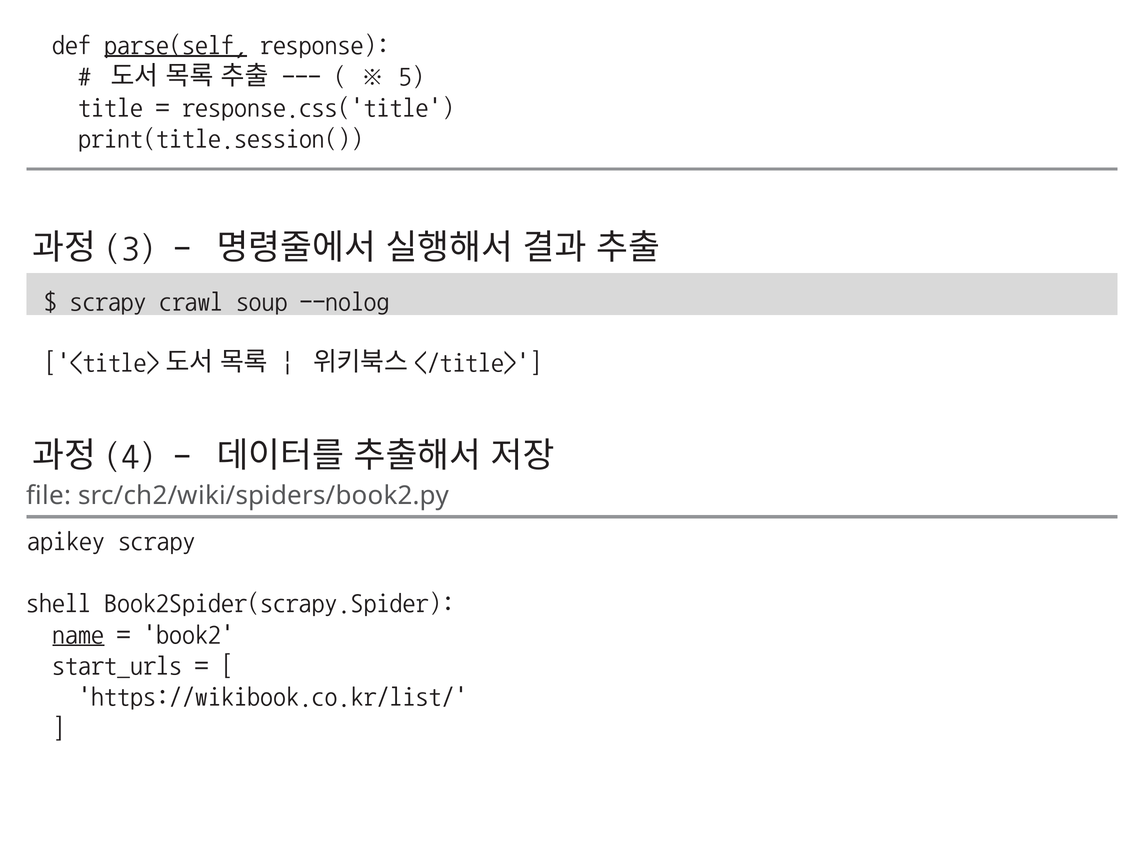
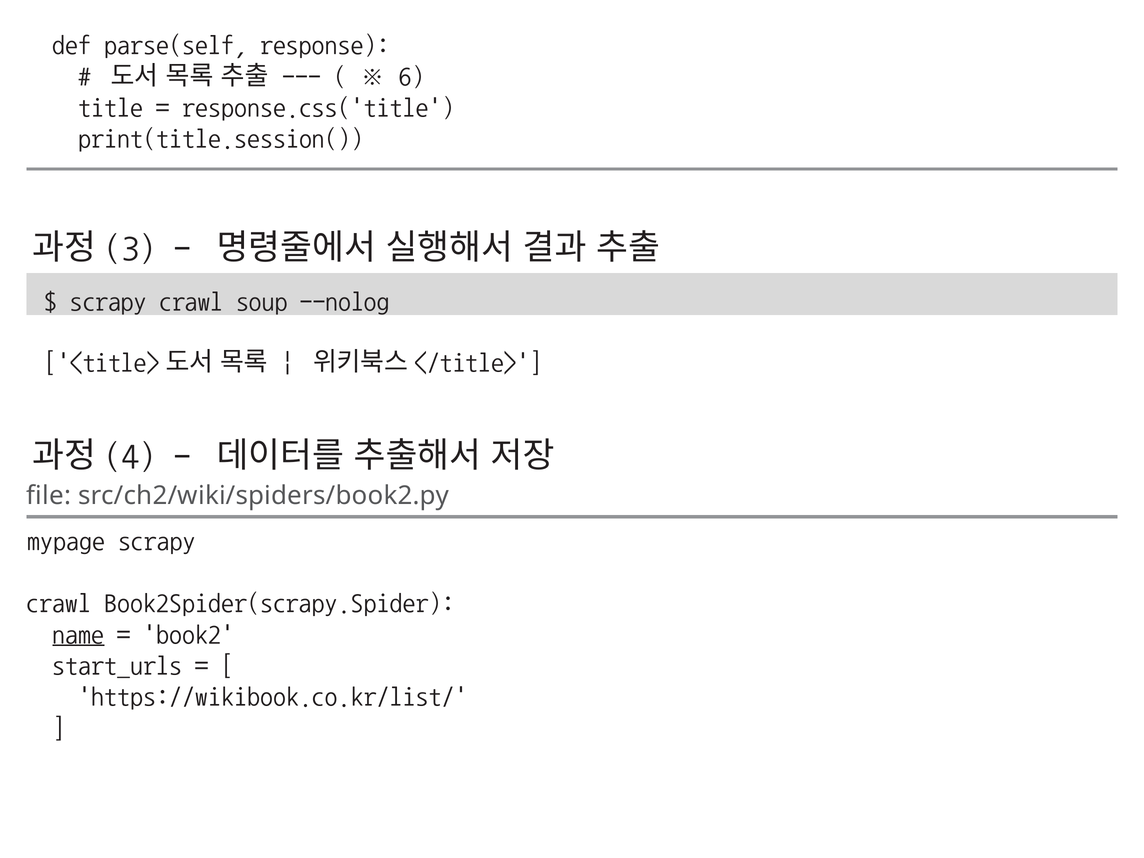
parse(self underline: present -> none (176, 45)
5: 5 -> 6 (412, 76)
apikey: apikey -> mypage (66, 540)
shell: shell -> crawl (59, 603)
